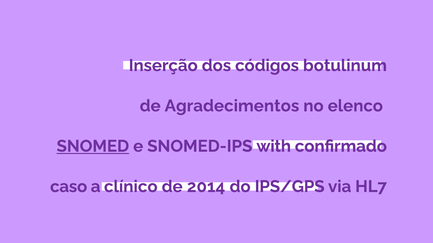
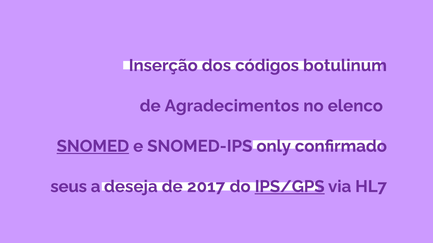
with: with -> only (274, 147)
caso: caso -> seus (69, 187)
clínico: clínico -> deseja (131, 187)
2014: 2014 -> 2017 (206, 187)
IPS/GPS underline: none -> present (290, 187)
